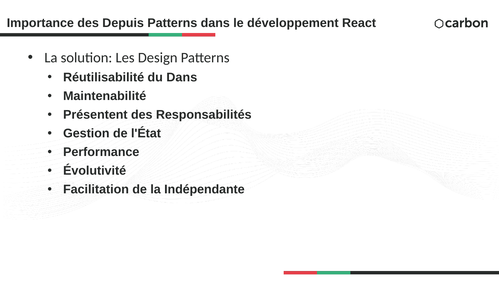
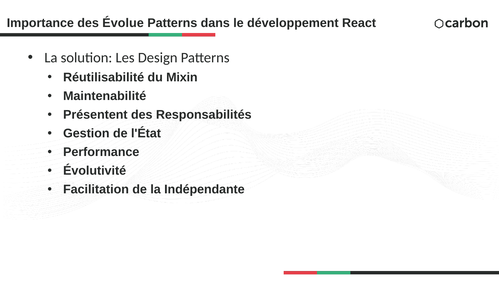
Depuis: Depuis -> Évolue (123, 23)
du Dans: Dans -> Mixin (182, 77)
